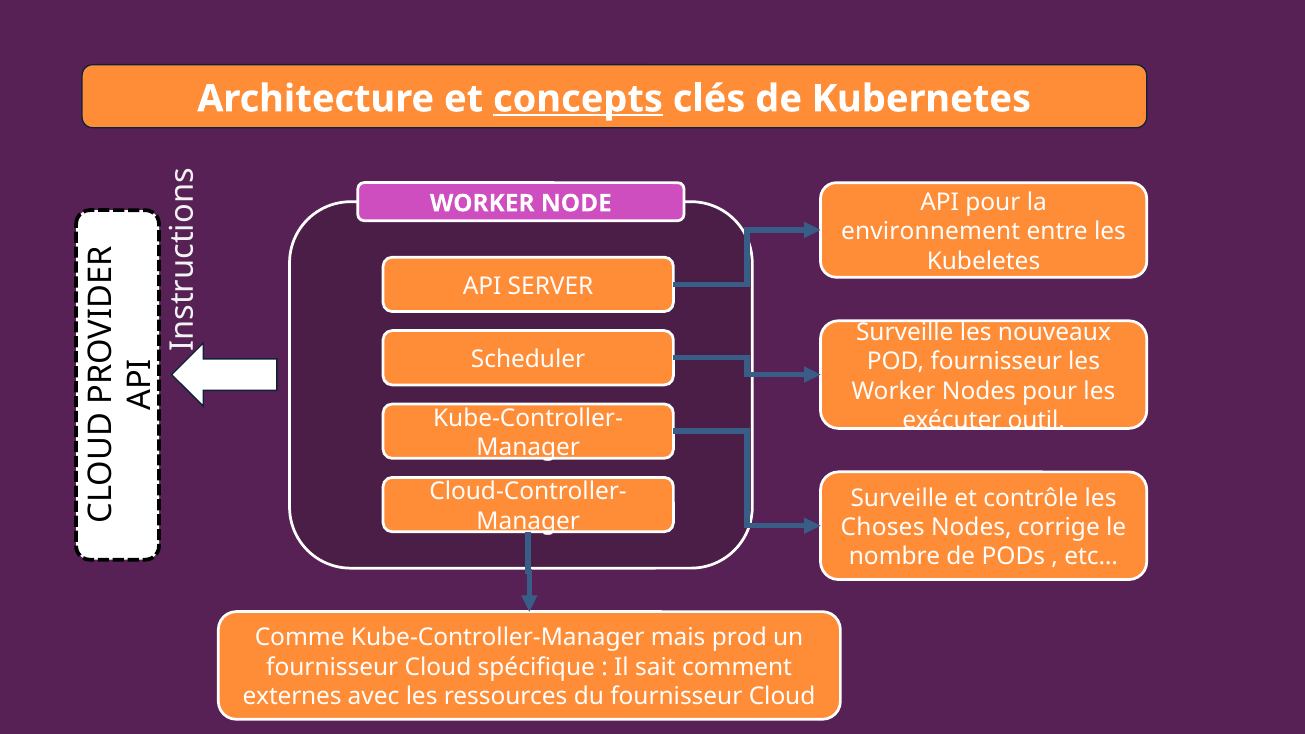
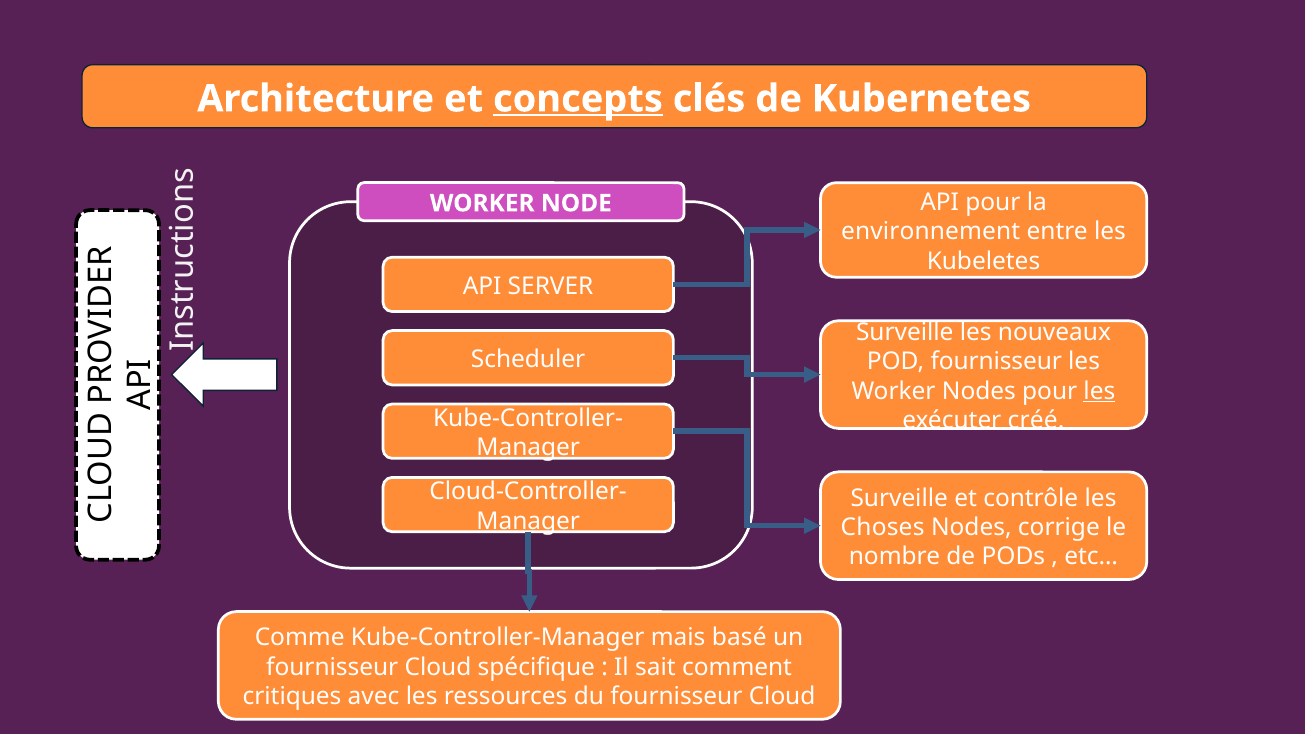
les underline: none -> present (1099, 391)
outil: outil -> créé (1036, 420)
prod: prod -> basé (739, 638)
externes: externes -> critiques (292, 697)
